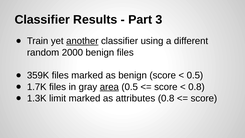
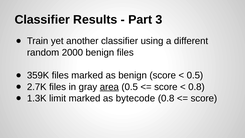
another underline: present -> none (82, 41)
1.7K: 1.7K -> 2.7K (37, 87)
attributes: attributes -> bytecode (135, 98)
